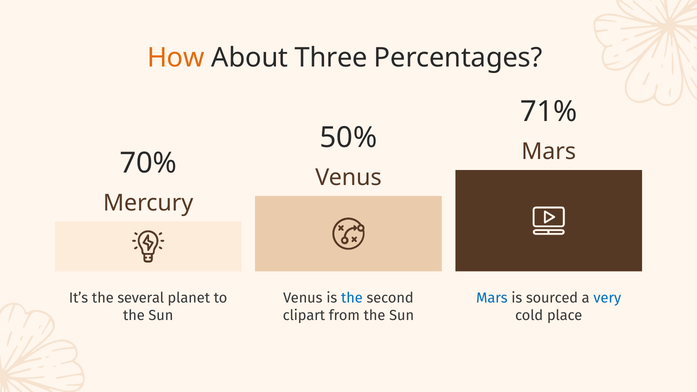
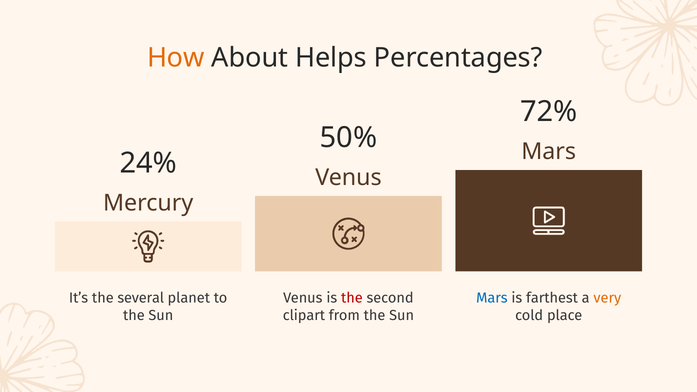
Three: Three -> Helps (331, 58)
71%: 71% -> 72% (549, 112)
70%: 70% -> 24% (148, 163)
the colour: blue -> red (352, 298)
sourced: sourced -> farthest (552, 298)
very colour: blue -> orange (607, 298)
